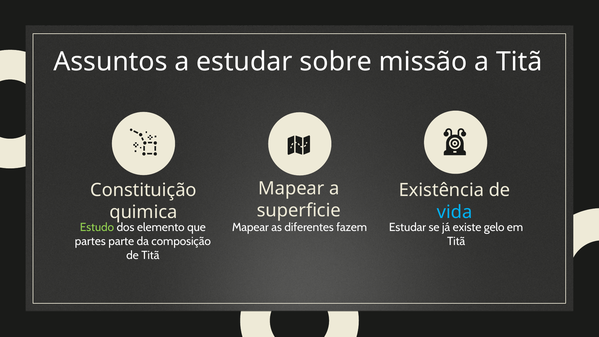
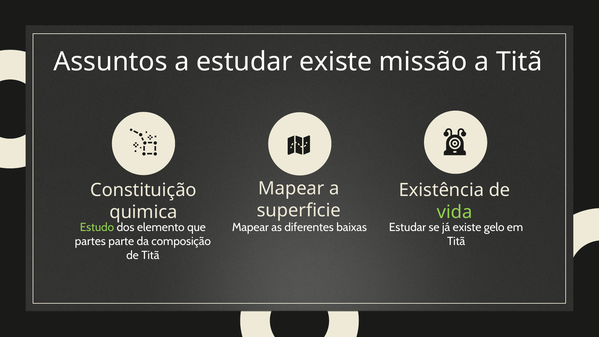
estudar sobre: sobre -> existe (336, 62)
vida colour: light blue -> light green (455, 212)
fazem: fazem -> baixas (352, 227)
